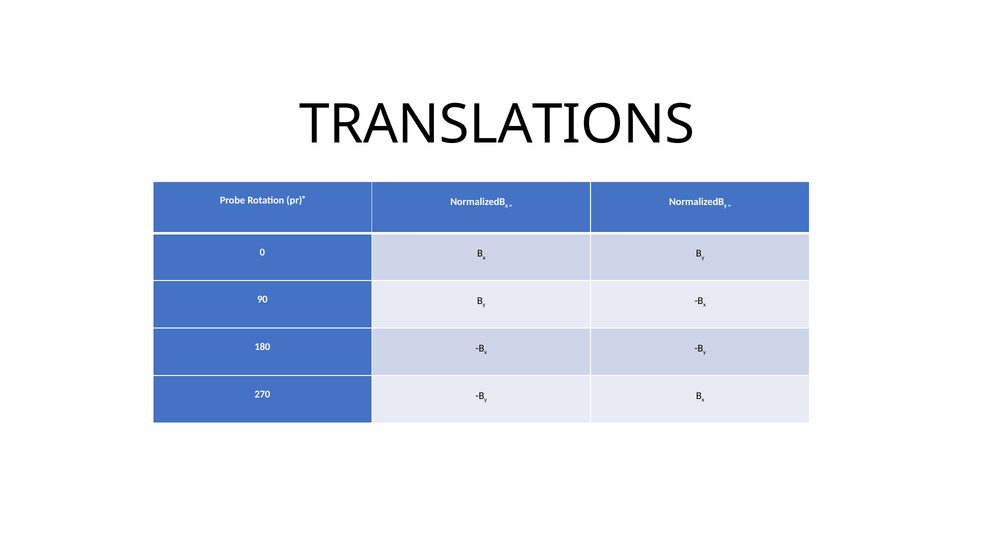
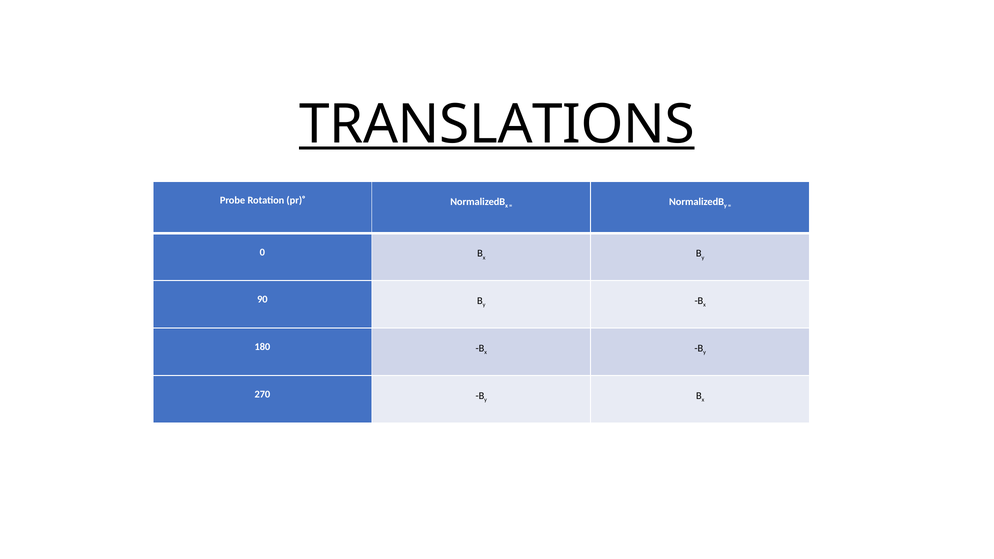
TRANSLATIONS underline: none -> present (497, 125)
